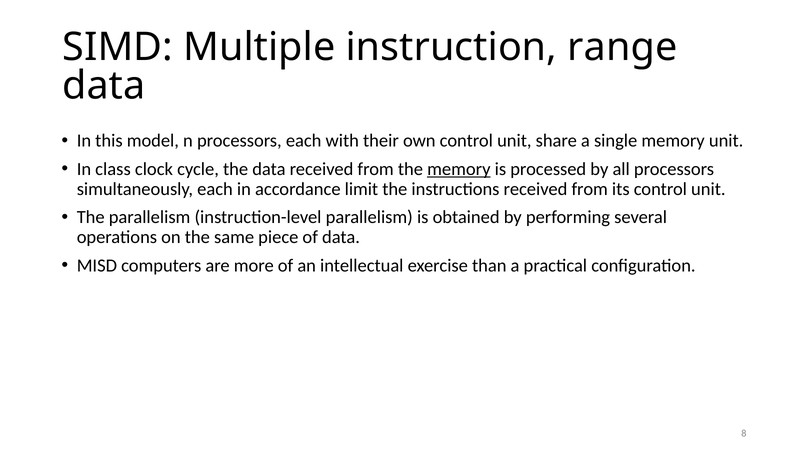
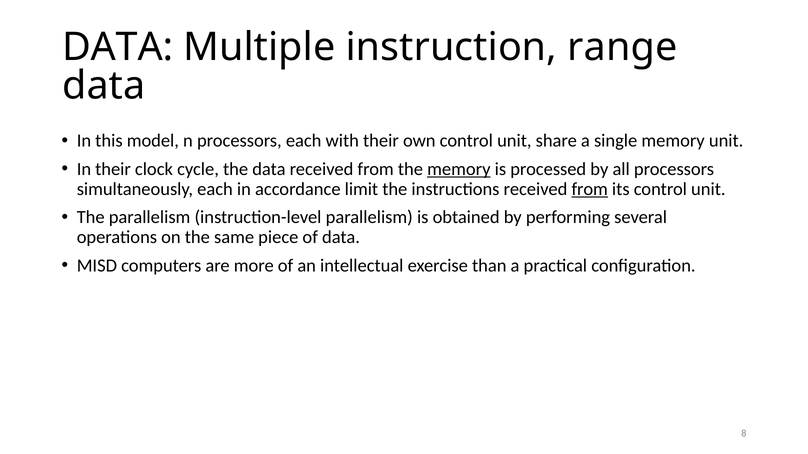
SIMD: SIMD -> DATA (118, 47)
In class: class -> their (113, 169)
from underline: none -> present (590, 189)
